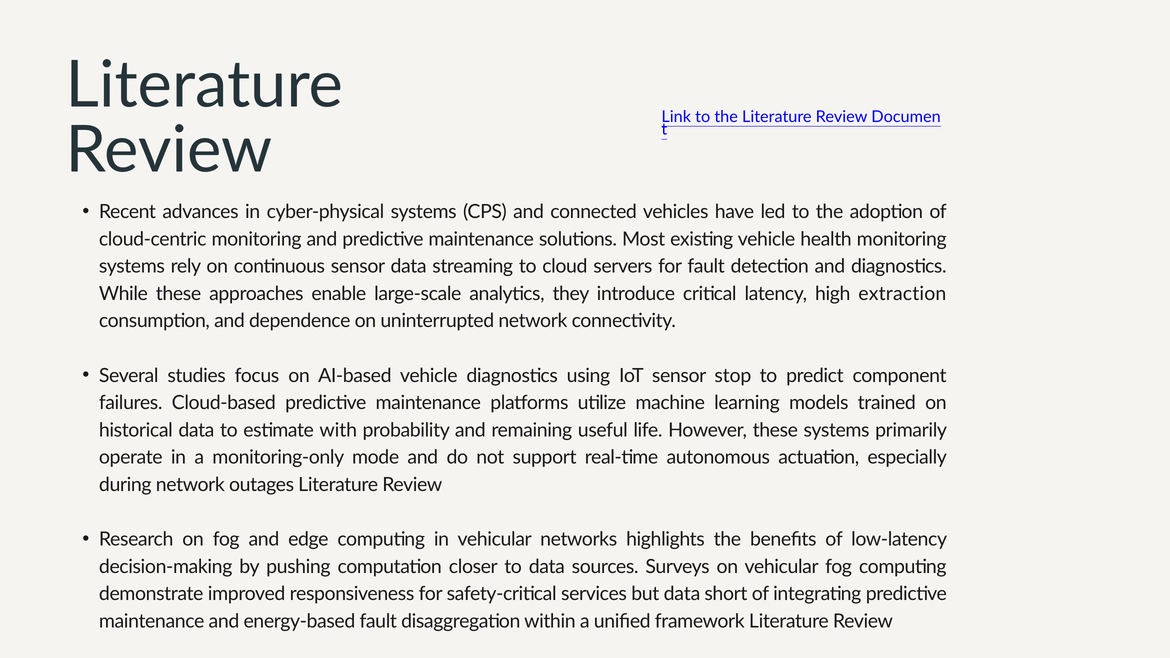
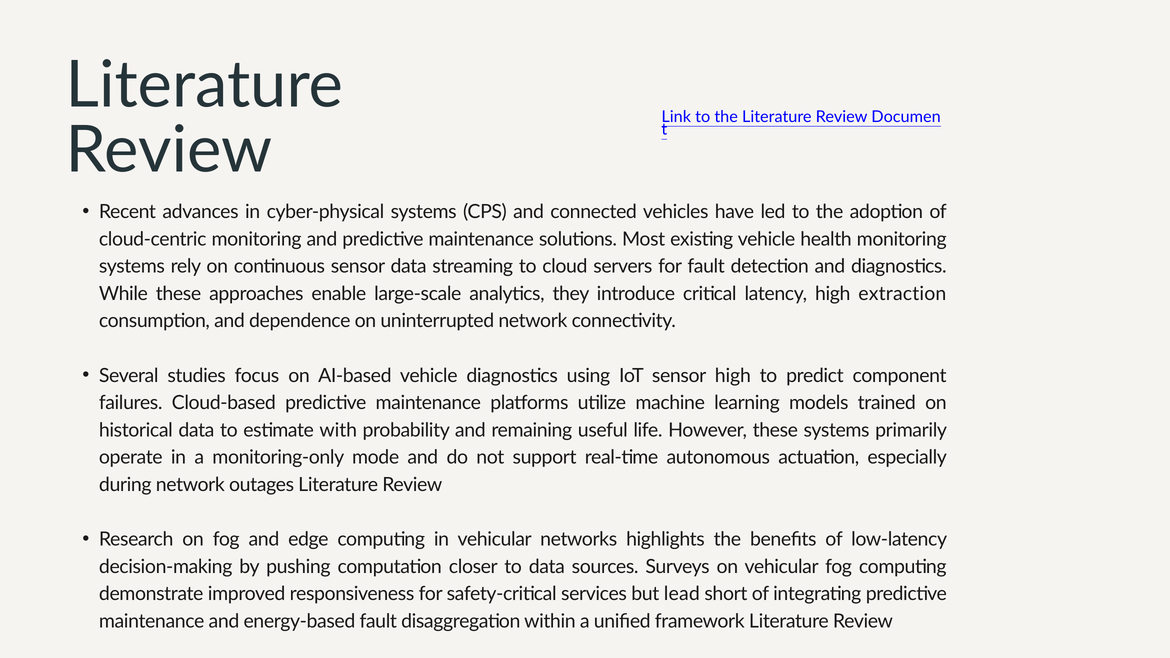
sensor stop: stop -> high (733, 376)
but data: data -> lead (682, 594)
